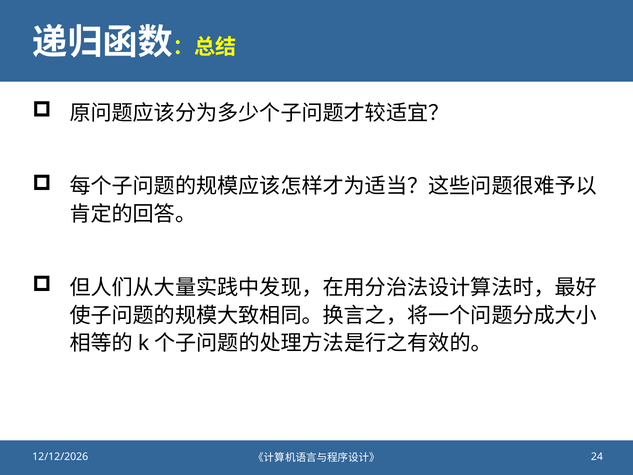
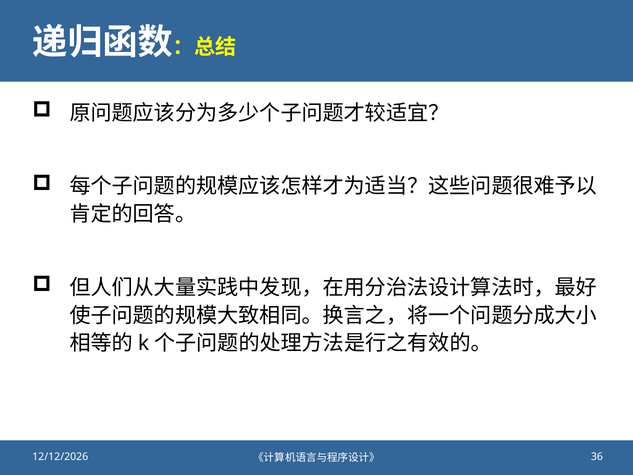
24: 24 -> 36 (597, 457)
